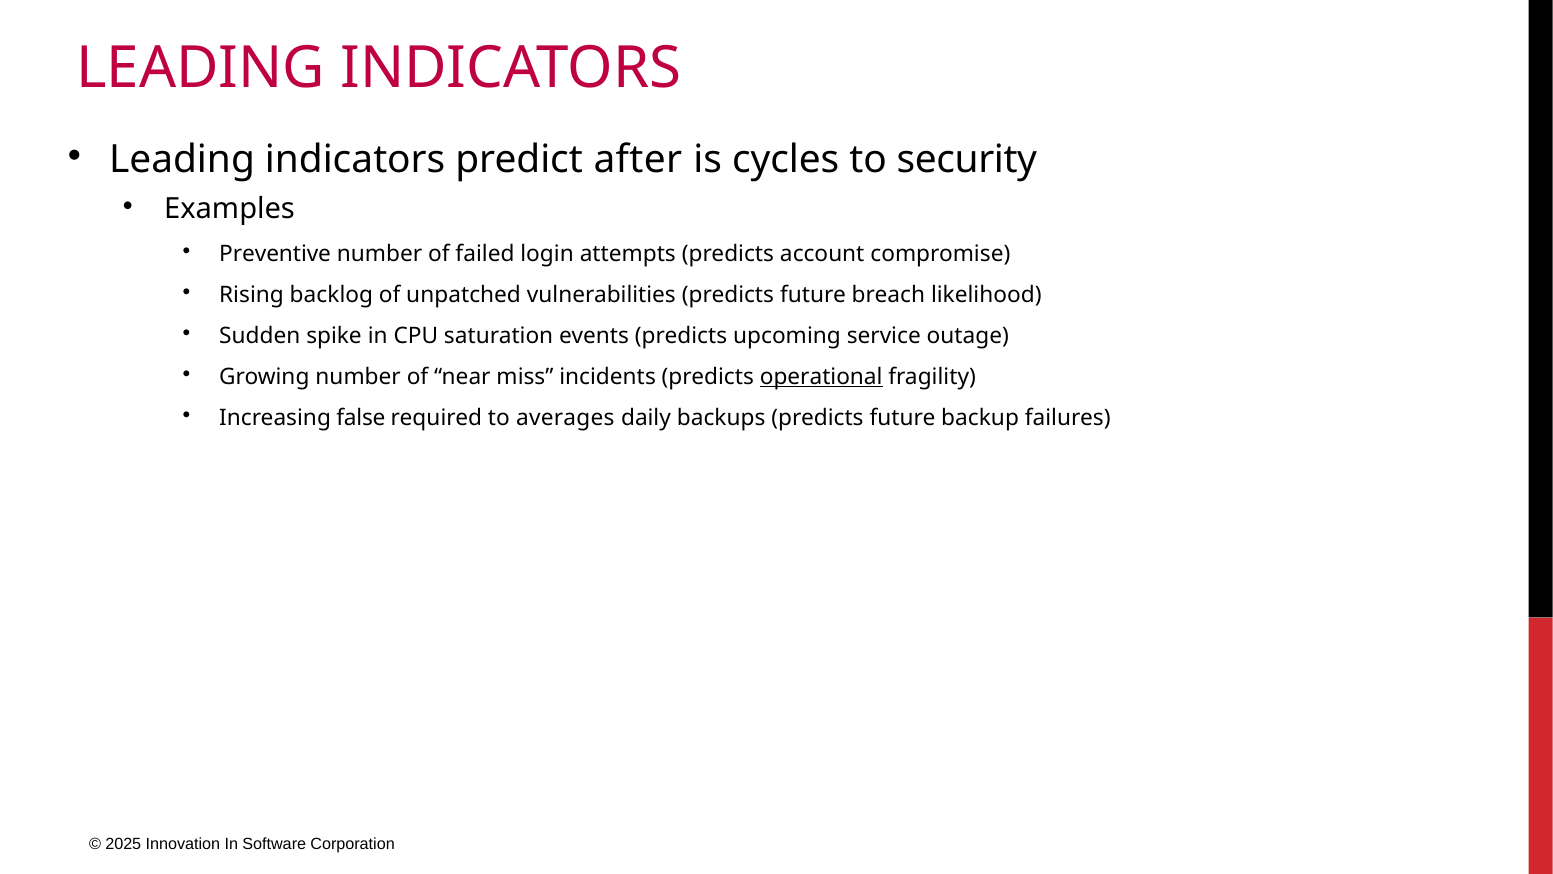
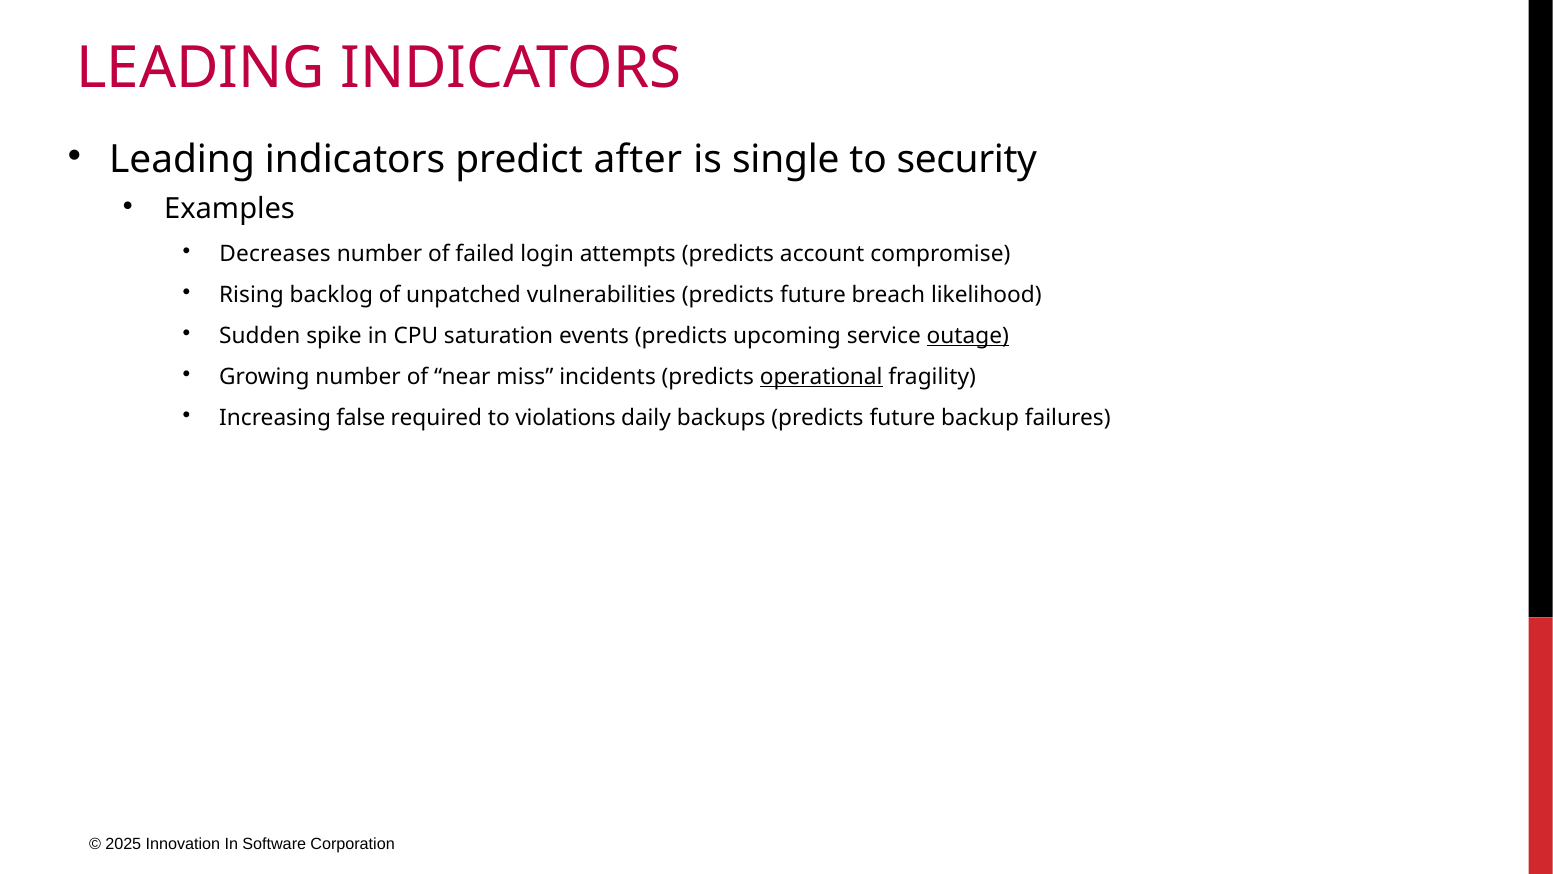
cycles: cycles -> single (786, 160)
Preventive: Preventive -> Decreases (275, 254)
outage underline: none -> present (968, 336)
averages: averages -> violations (566, 418)
